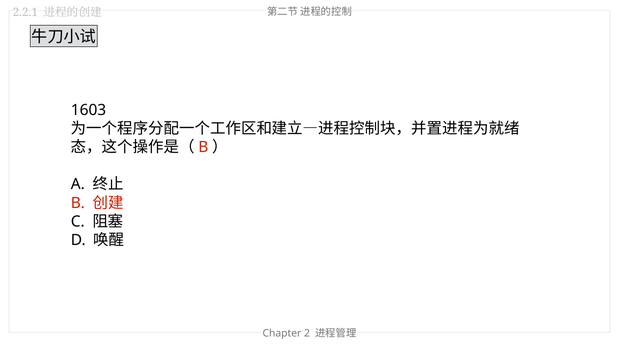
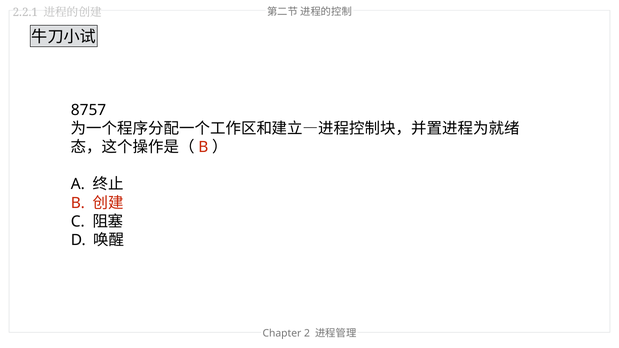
1603: 1603 -> 8757 (89, 110)
